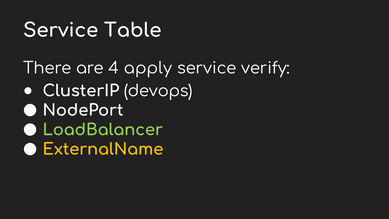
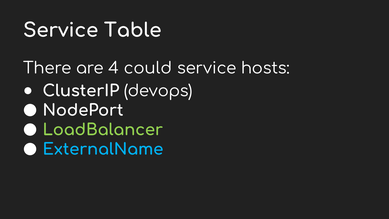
apply: apply -> could (148, 68)
verify: verify -> hosts (265, 68)
ExternalName colour: yellow -> light blue (103, 149)
